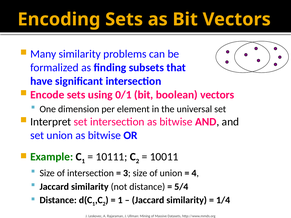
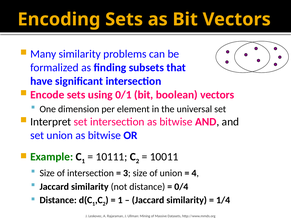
5/4: 5/4 -> 0/4 (181, 187)
